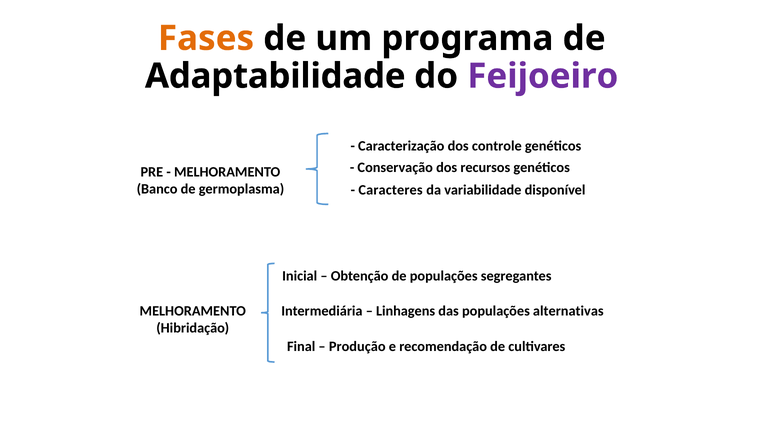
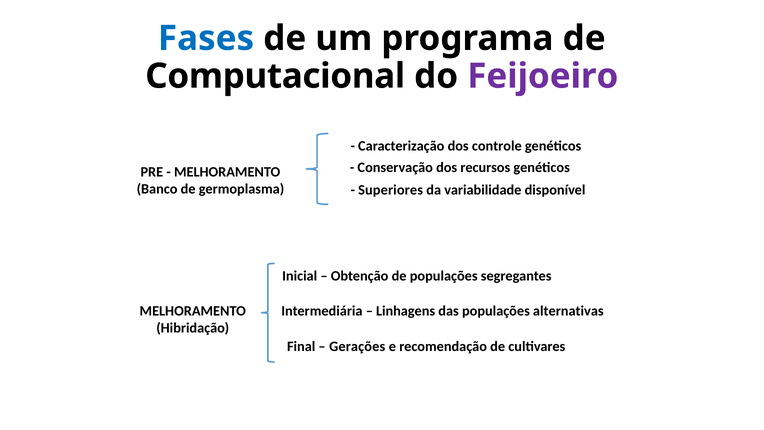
Fases colour: orange -> blue (206, 38)
Adaptabilidade: Adaptabilidade -> Computacional (275, 76)
Caracteres: Caracteres -> Superiores (391, 190)
Produção: Produção -> Gerações (357, 347)
